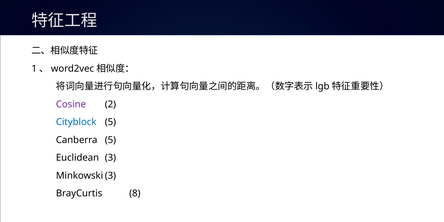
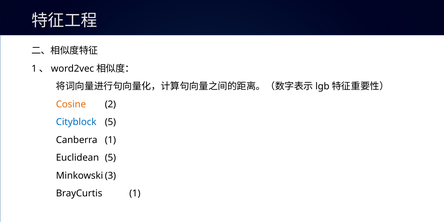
Cosine colour: purple -> orange (71, 104)
Canberra 5: 5 -> 1 (110, 140)
Euclidean 3: 3 -> 5 (110, 158)
BrayCurtis 8: 8 -> 1 (135, 193)
